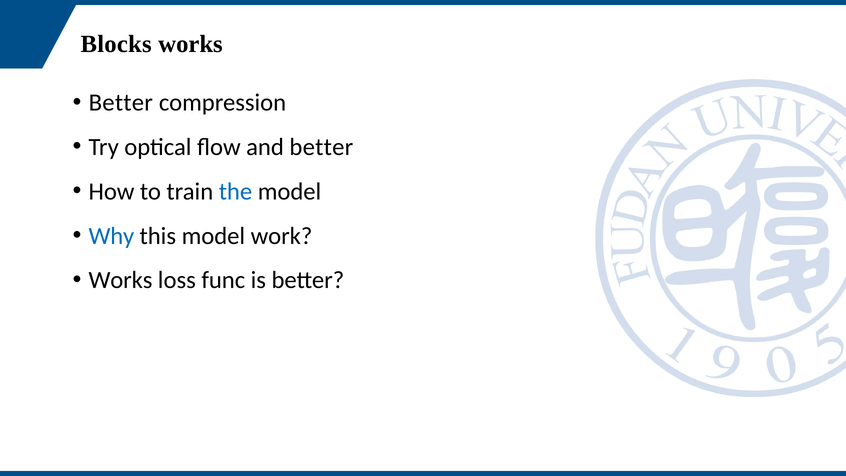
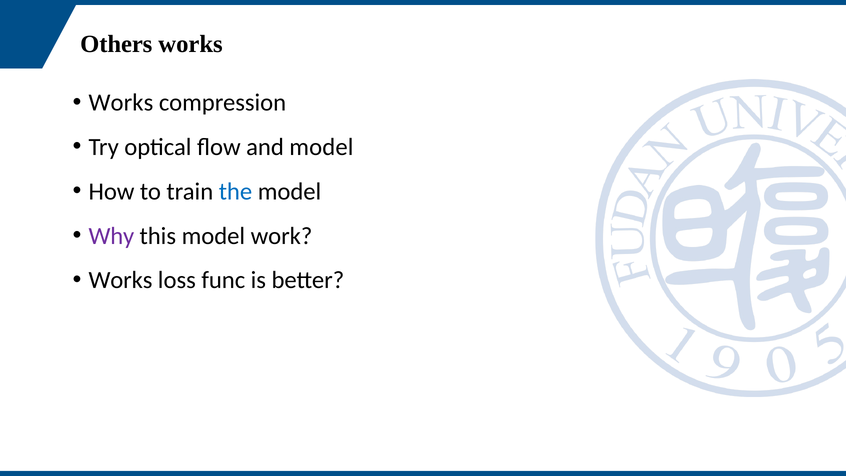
Blocks: Blocks -> Others (116, 44)
Better: Better -> Works (121, 103)
and better: better -> model (321, 147)
Why colour: blue -> purple (111, 236)
